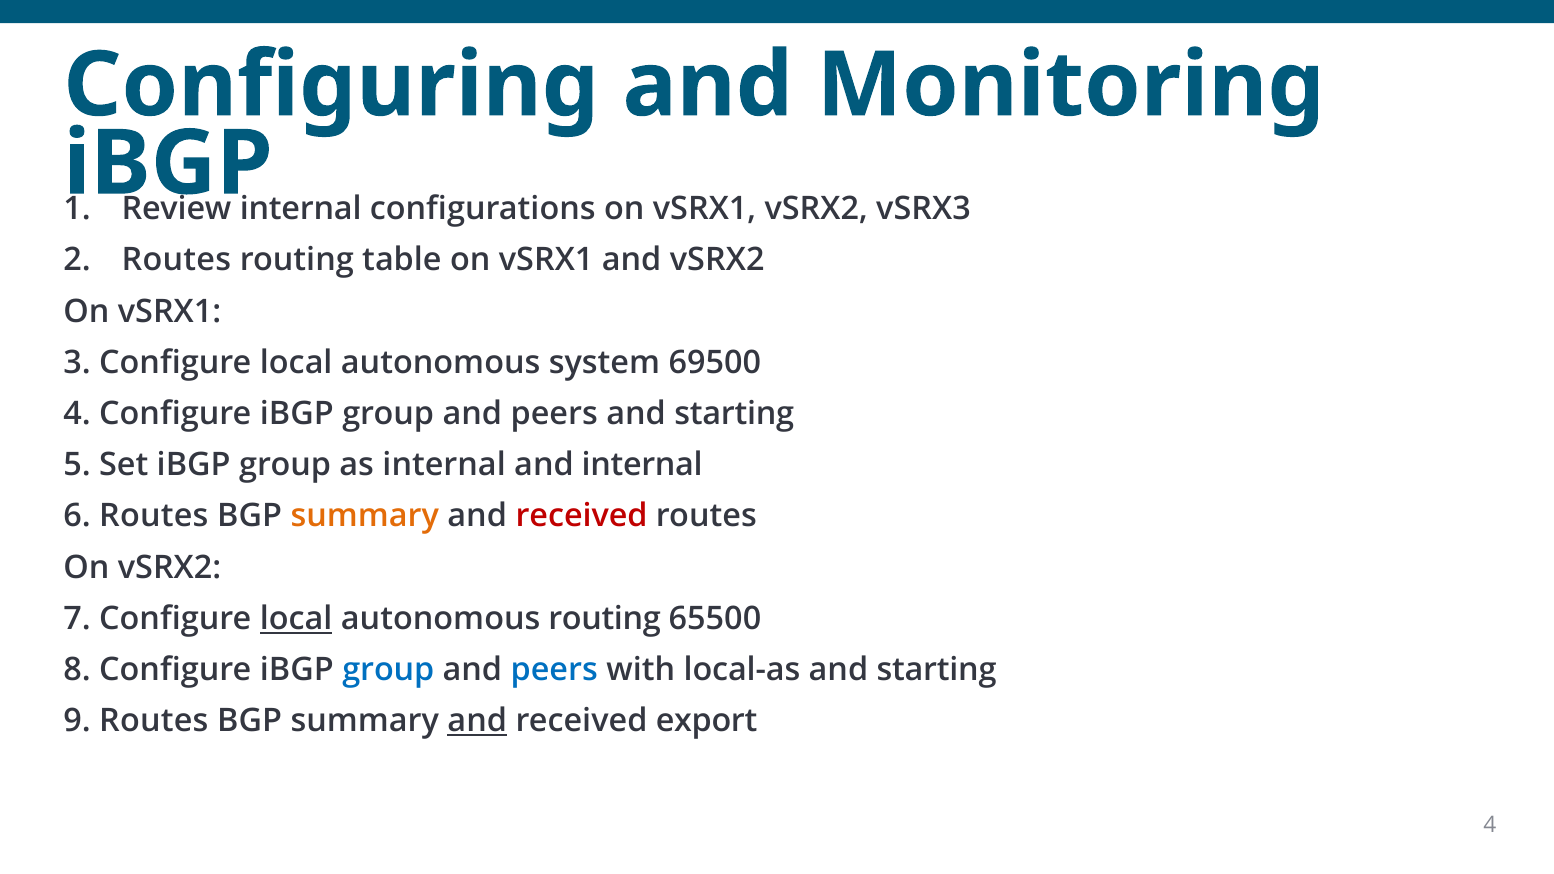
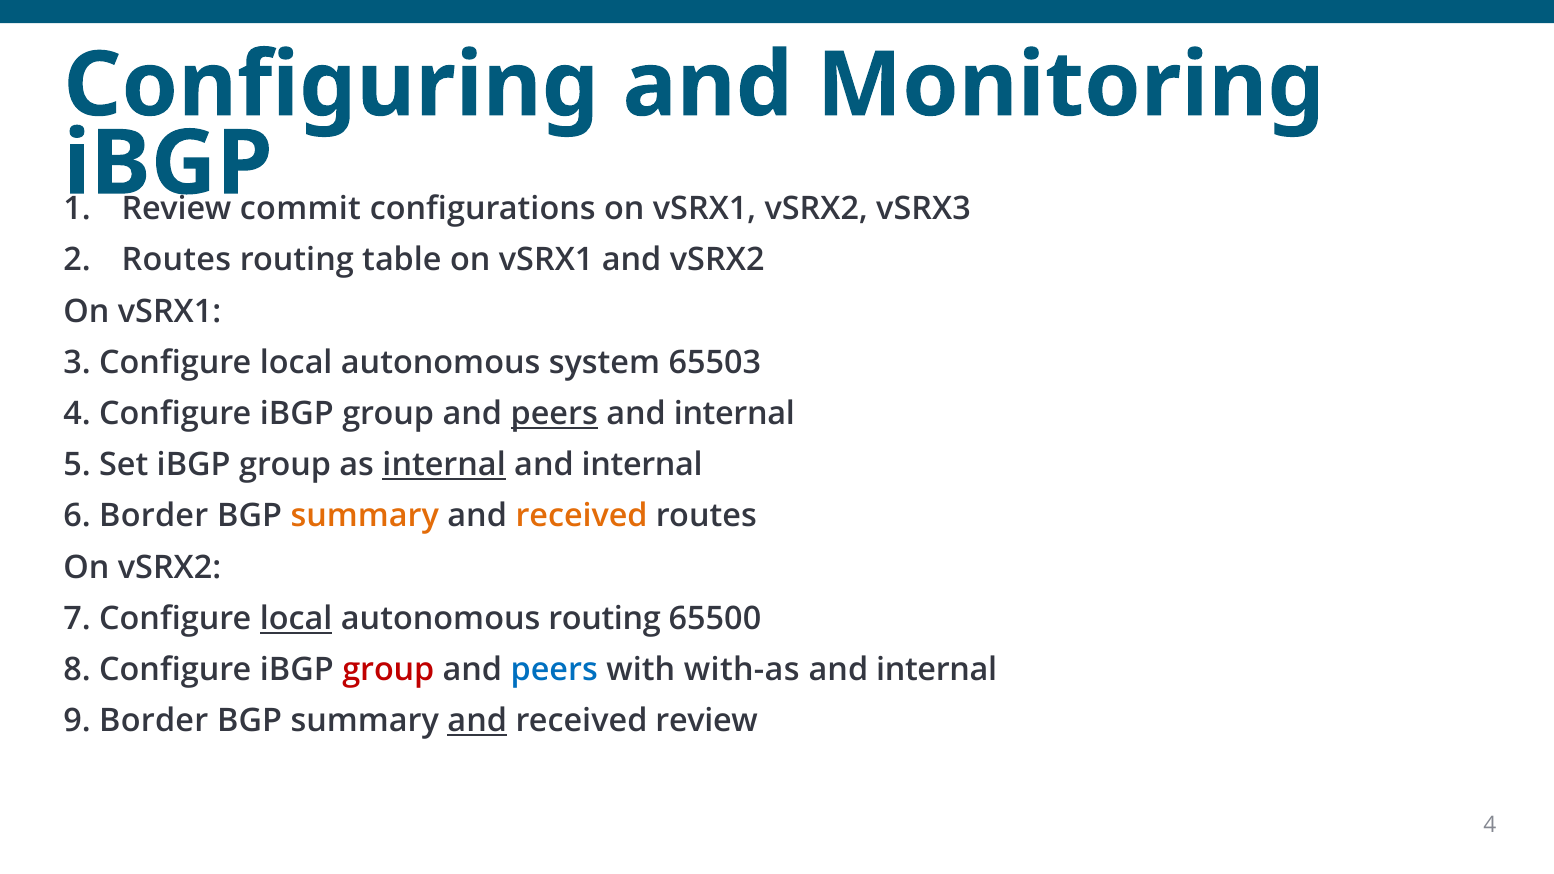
internal: internal -> commit (300, 209)
69500: 69500 -> 65503 (715, 363)
peers underline: none -> present (554, 414)
starting: starting -> internal (734, 414)
internal underline: none -> present (444, 465)
6 Routes: Routes -> Border (154, 516)
received colour: red -> orange (582, 516)
group colour: blue -> red (388, 670)
local-as: local-as -> with-as (742, 670)
starting: starting -> internal (937, 670)
9 Routes: Routes -> Border (154, 721)
received export: export -> review (707, 721)
